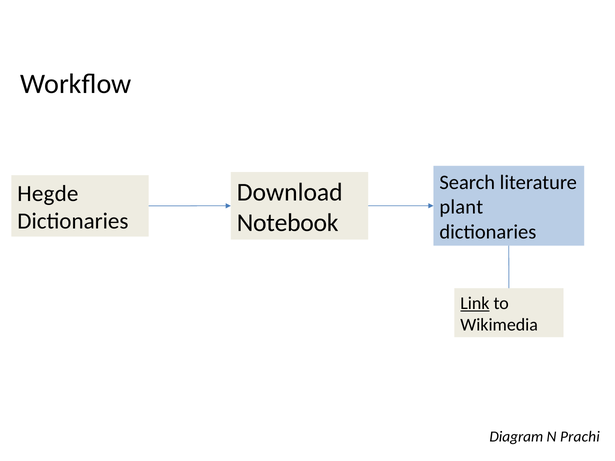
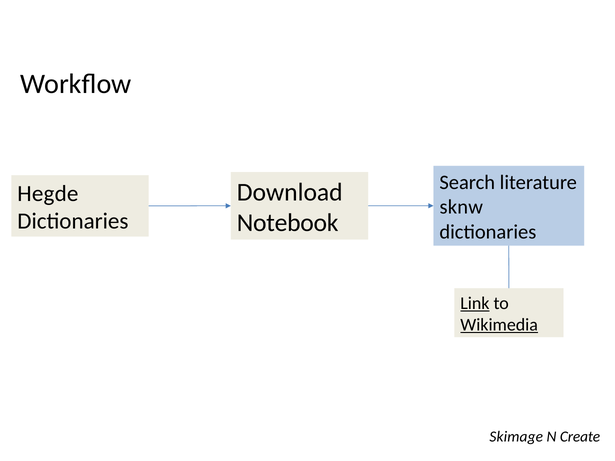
plant: plant -> sknw (461, 207)
Wikimedia underline: none -> present (499, 325)
Diagram: Diagram -> Skimage (516, 437)
Prachi: Prachi -> Create (580, 437)
